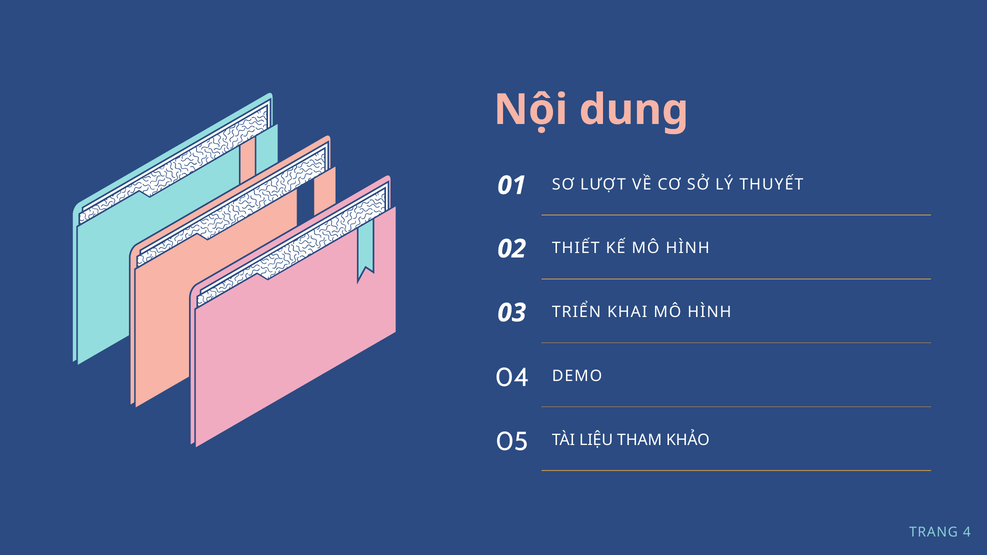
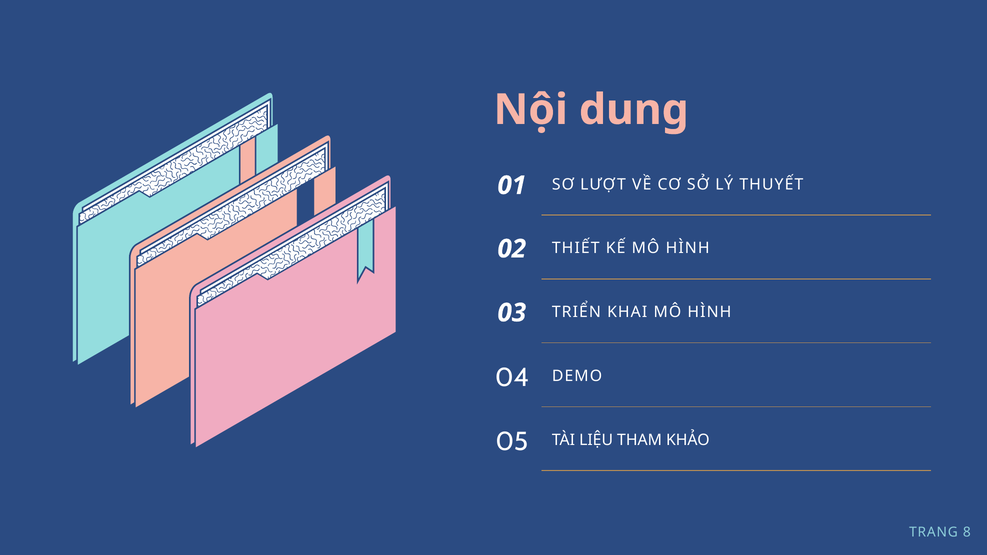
4: 4 -> 8 (967, 532)
